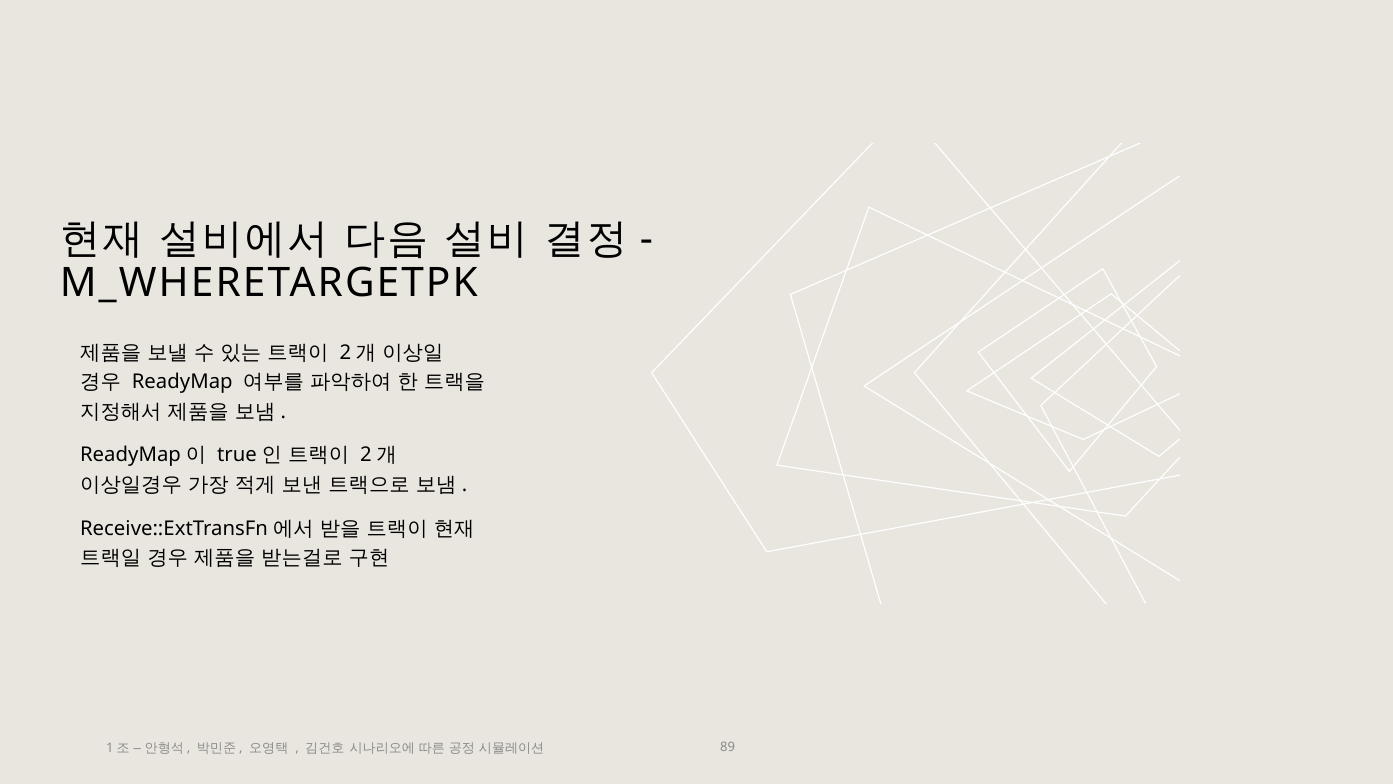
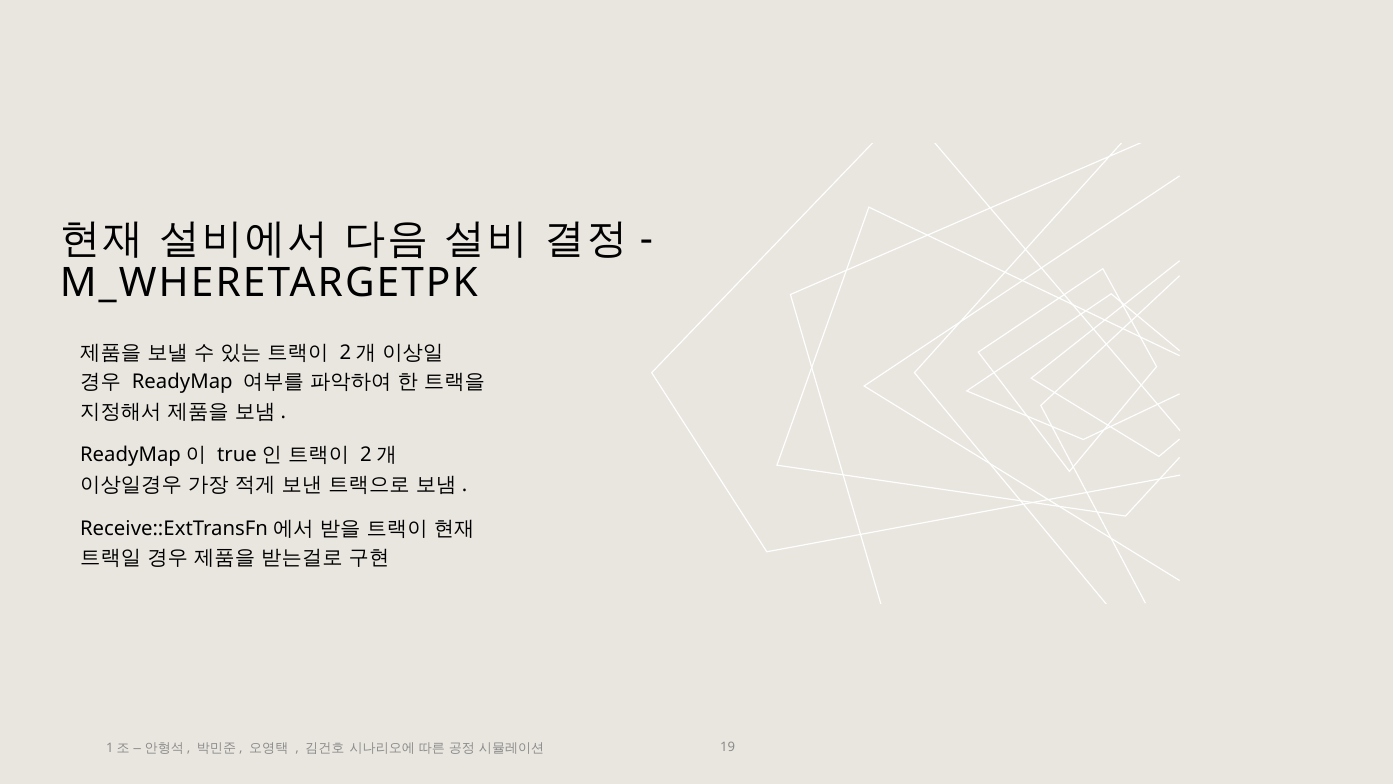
89: 89 -> 19 (728, 747)
